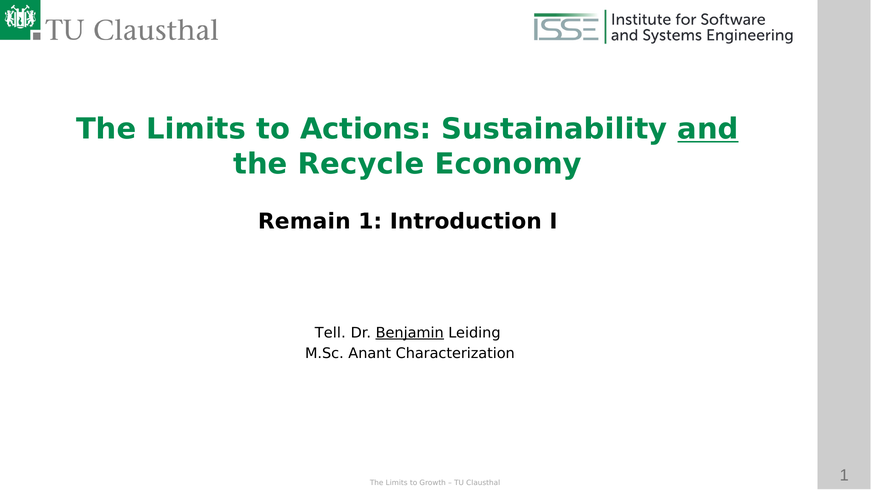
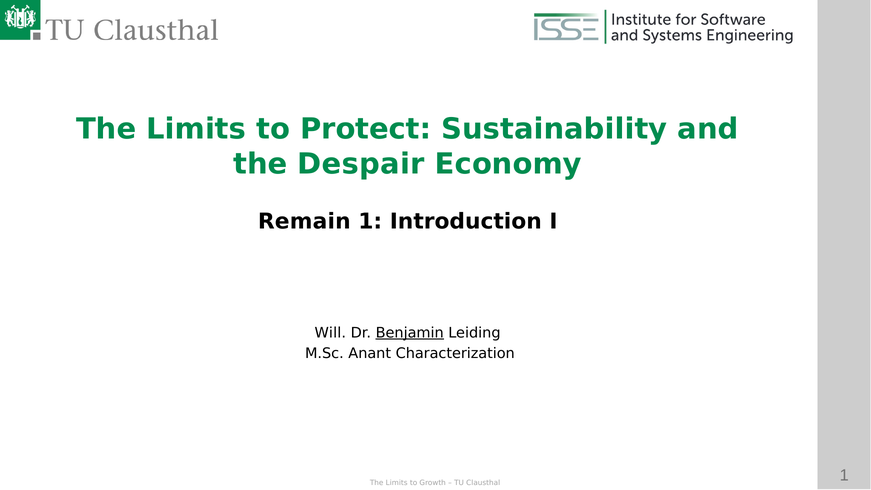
Actions: Actions -> Protect (366, 129)
and underline: present -> none (708, 129)
Recycle: Recycle -> Despair (361, 164)
Tell: Tell -> Will (330, 333)
